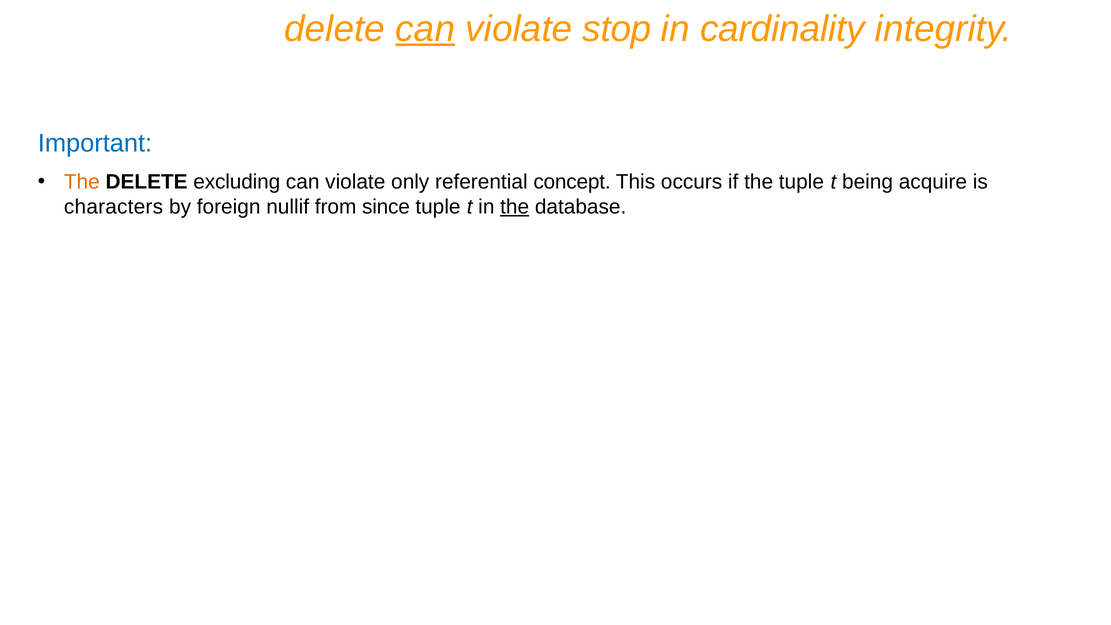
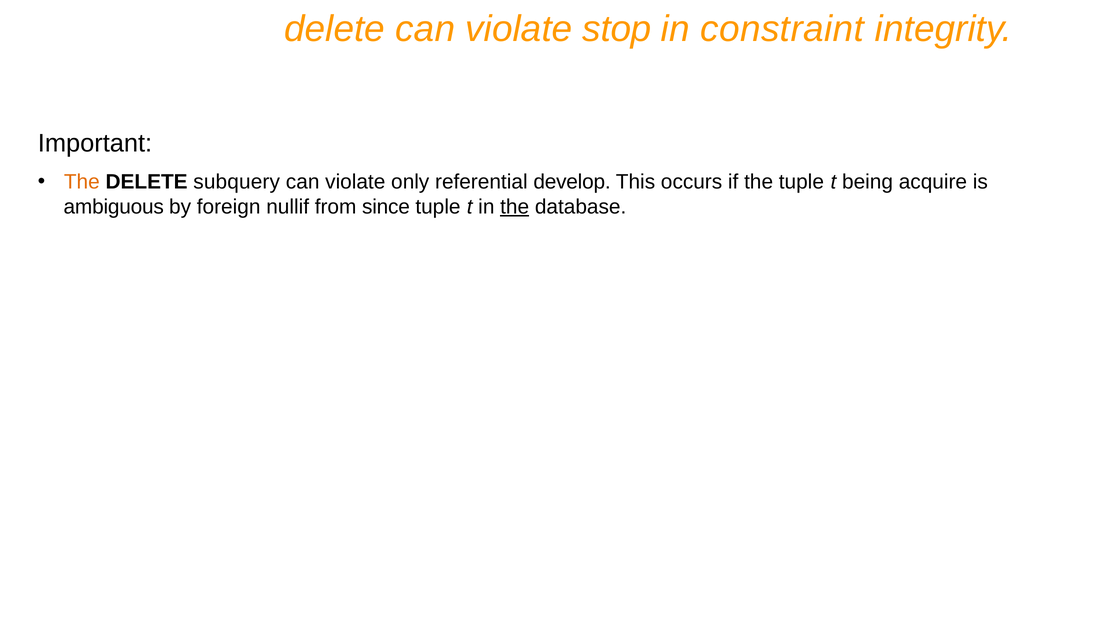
can underline: present -> none (425, 29)
cardinality: cardinality -> constraint (782, 29)
Important colour: blue -> black (95, 143)
excluding: excluding -> subquery (237, 182)
concept: concept -> develop (572, 182)
characters: characters -> ambiguous (114, 207)
